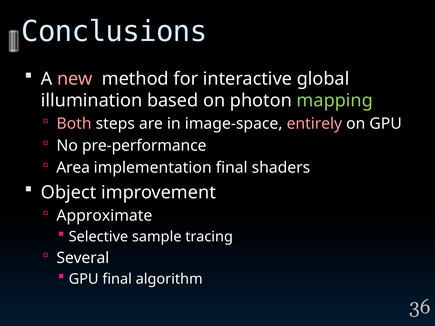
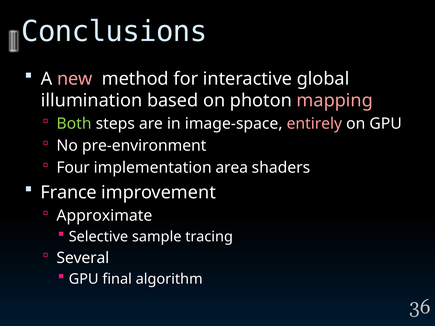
mapping colour: light green -> pink (335, 101)
Both colour: pink -> light green (74, 124)
pre-performance: pre-performance -> pre-environment (144, 146)
Area: Area -> Four (73, 168)
implementation final: final -> area (232, 168)
Object: Object -> France (69, 193)
